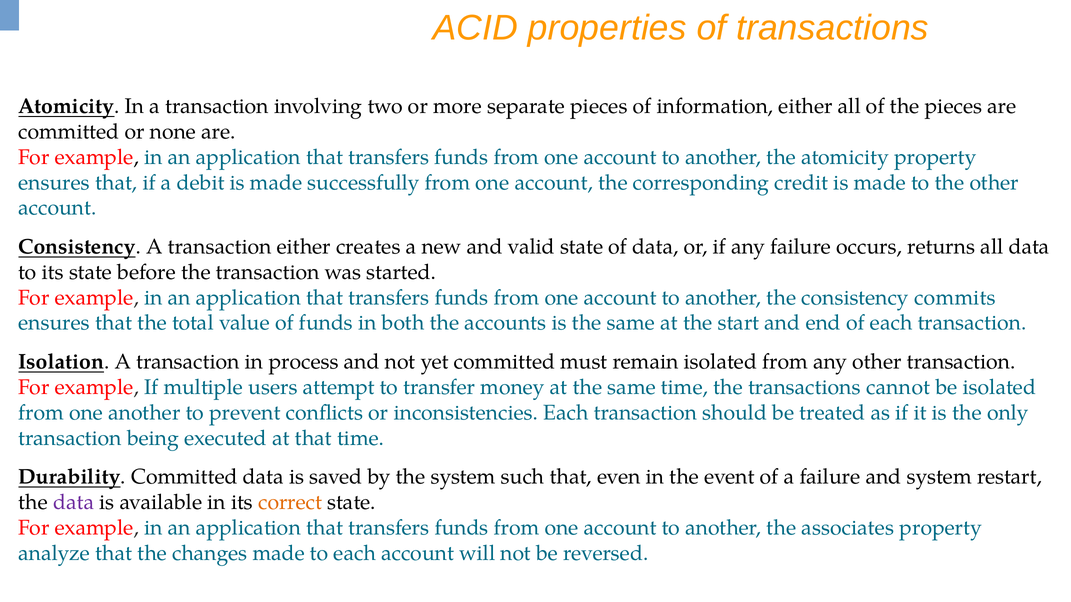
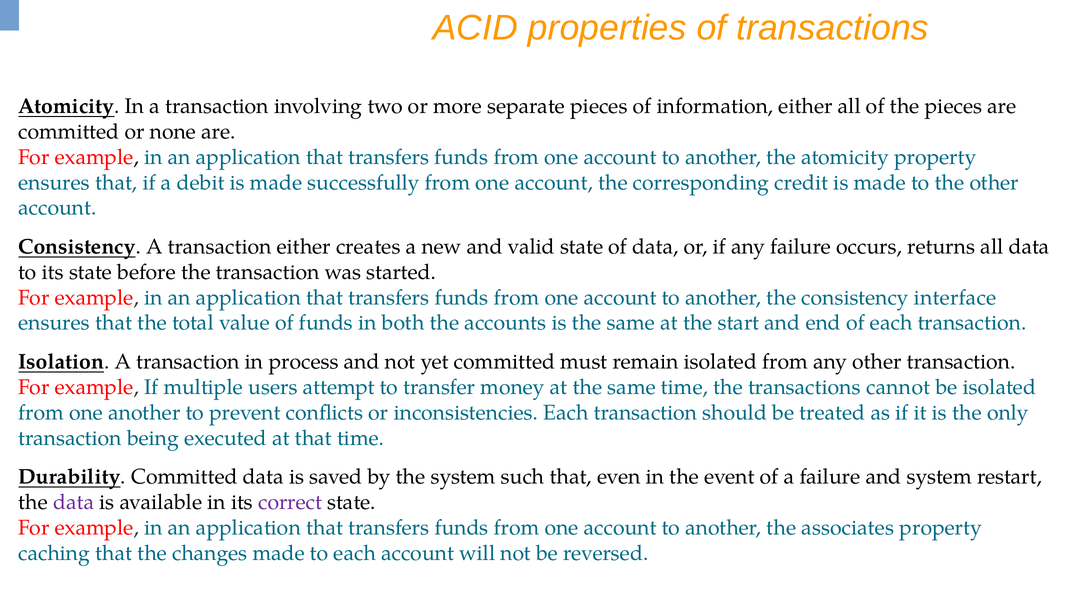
commits: commits -> interface (955, 298)
correct colour: orange -> purple (290, 503)
analyze: analyze -> caching (54, 553)
